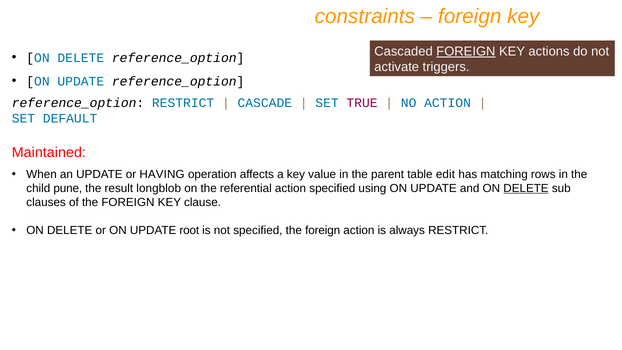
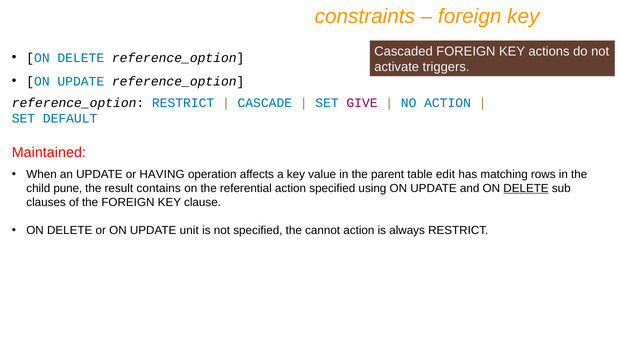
FOREIGN underline: present -> none (466, 51)
TRUE: TRUE -> GIVE (362, 103)
longblob: longblob -> contains (159, 188)
root: root -> unit (189, 230)
specified the foreign: foreign -> cannot (323, 230)
